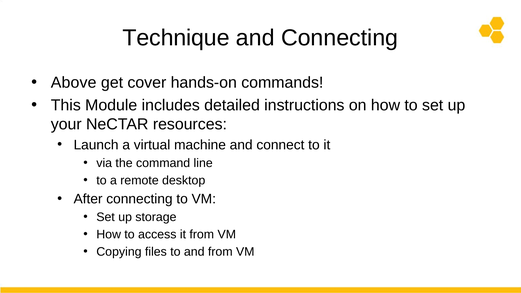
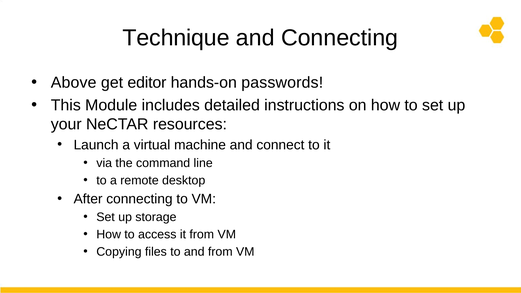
cover: cover -> editor (147, 83)
commands: commands -> passwords (282, 83)
